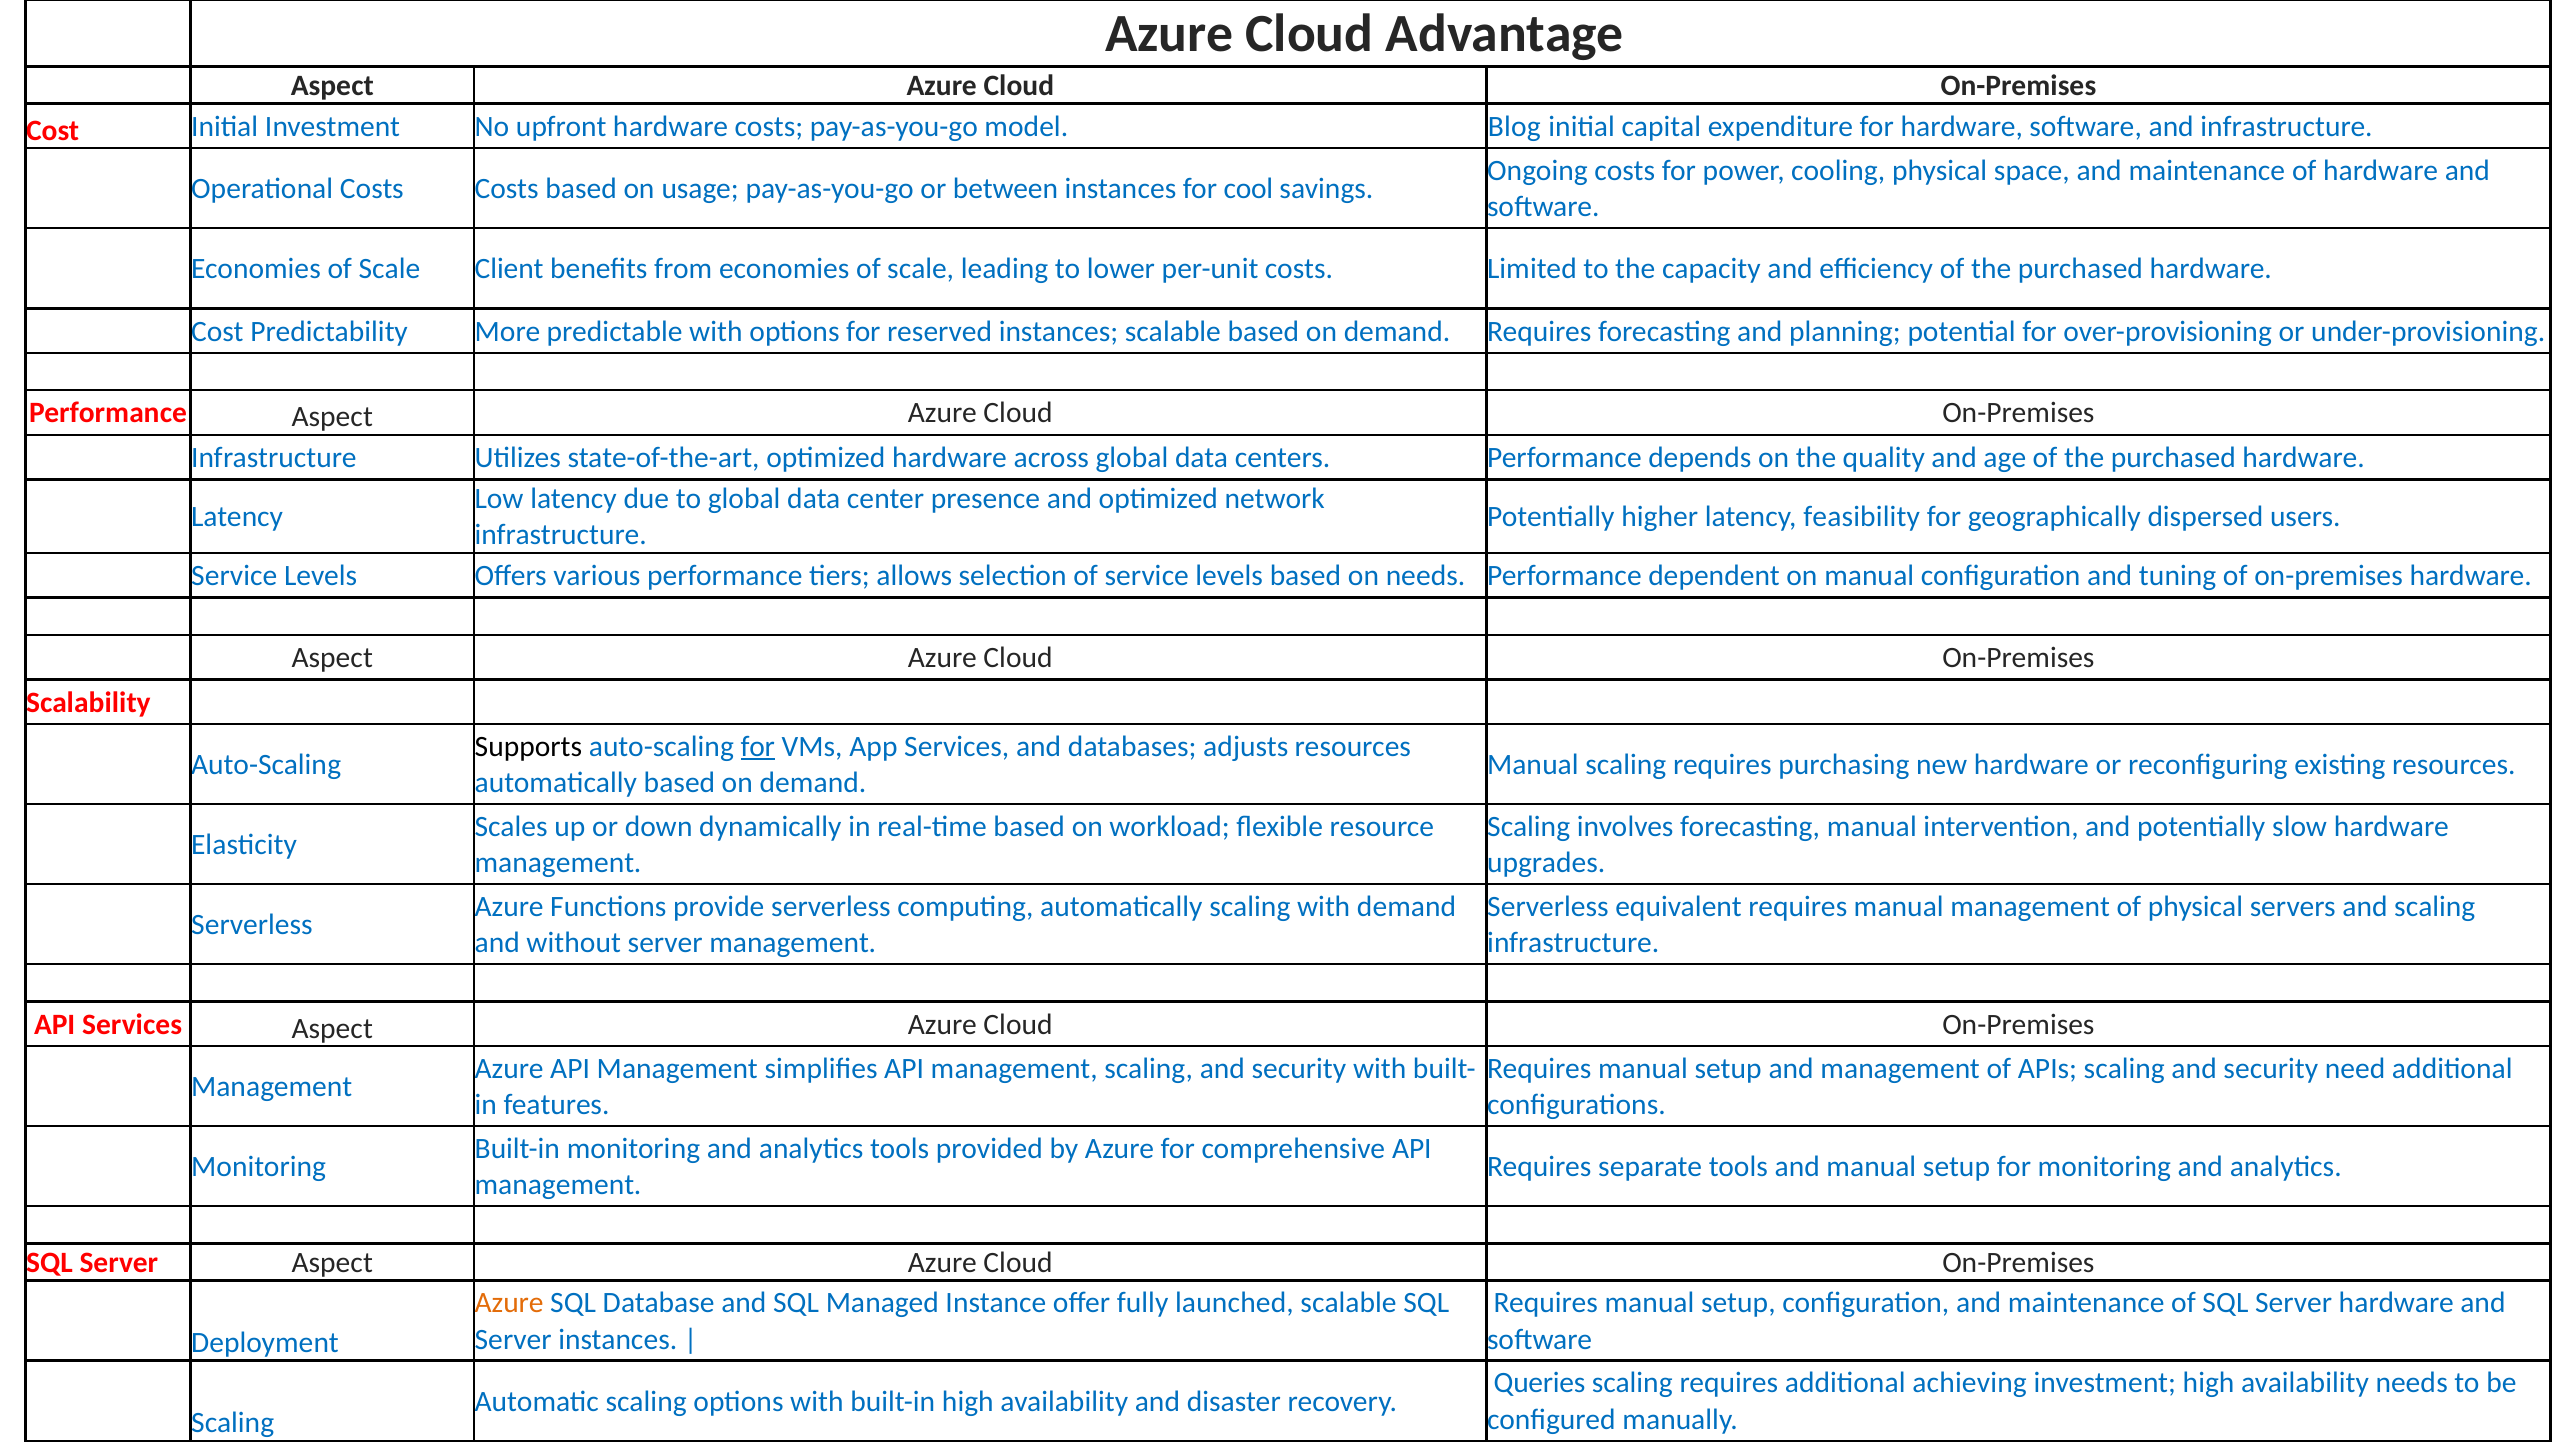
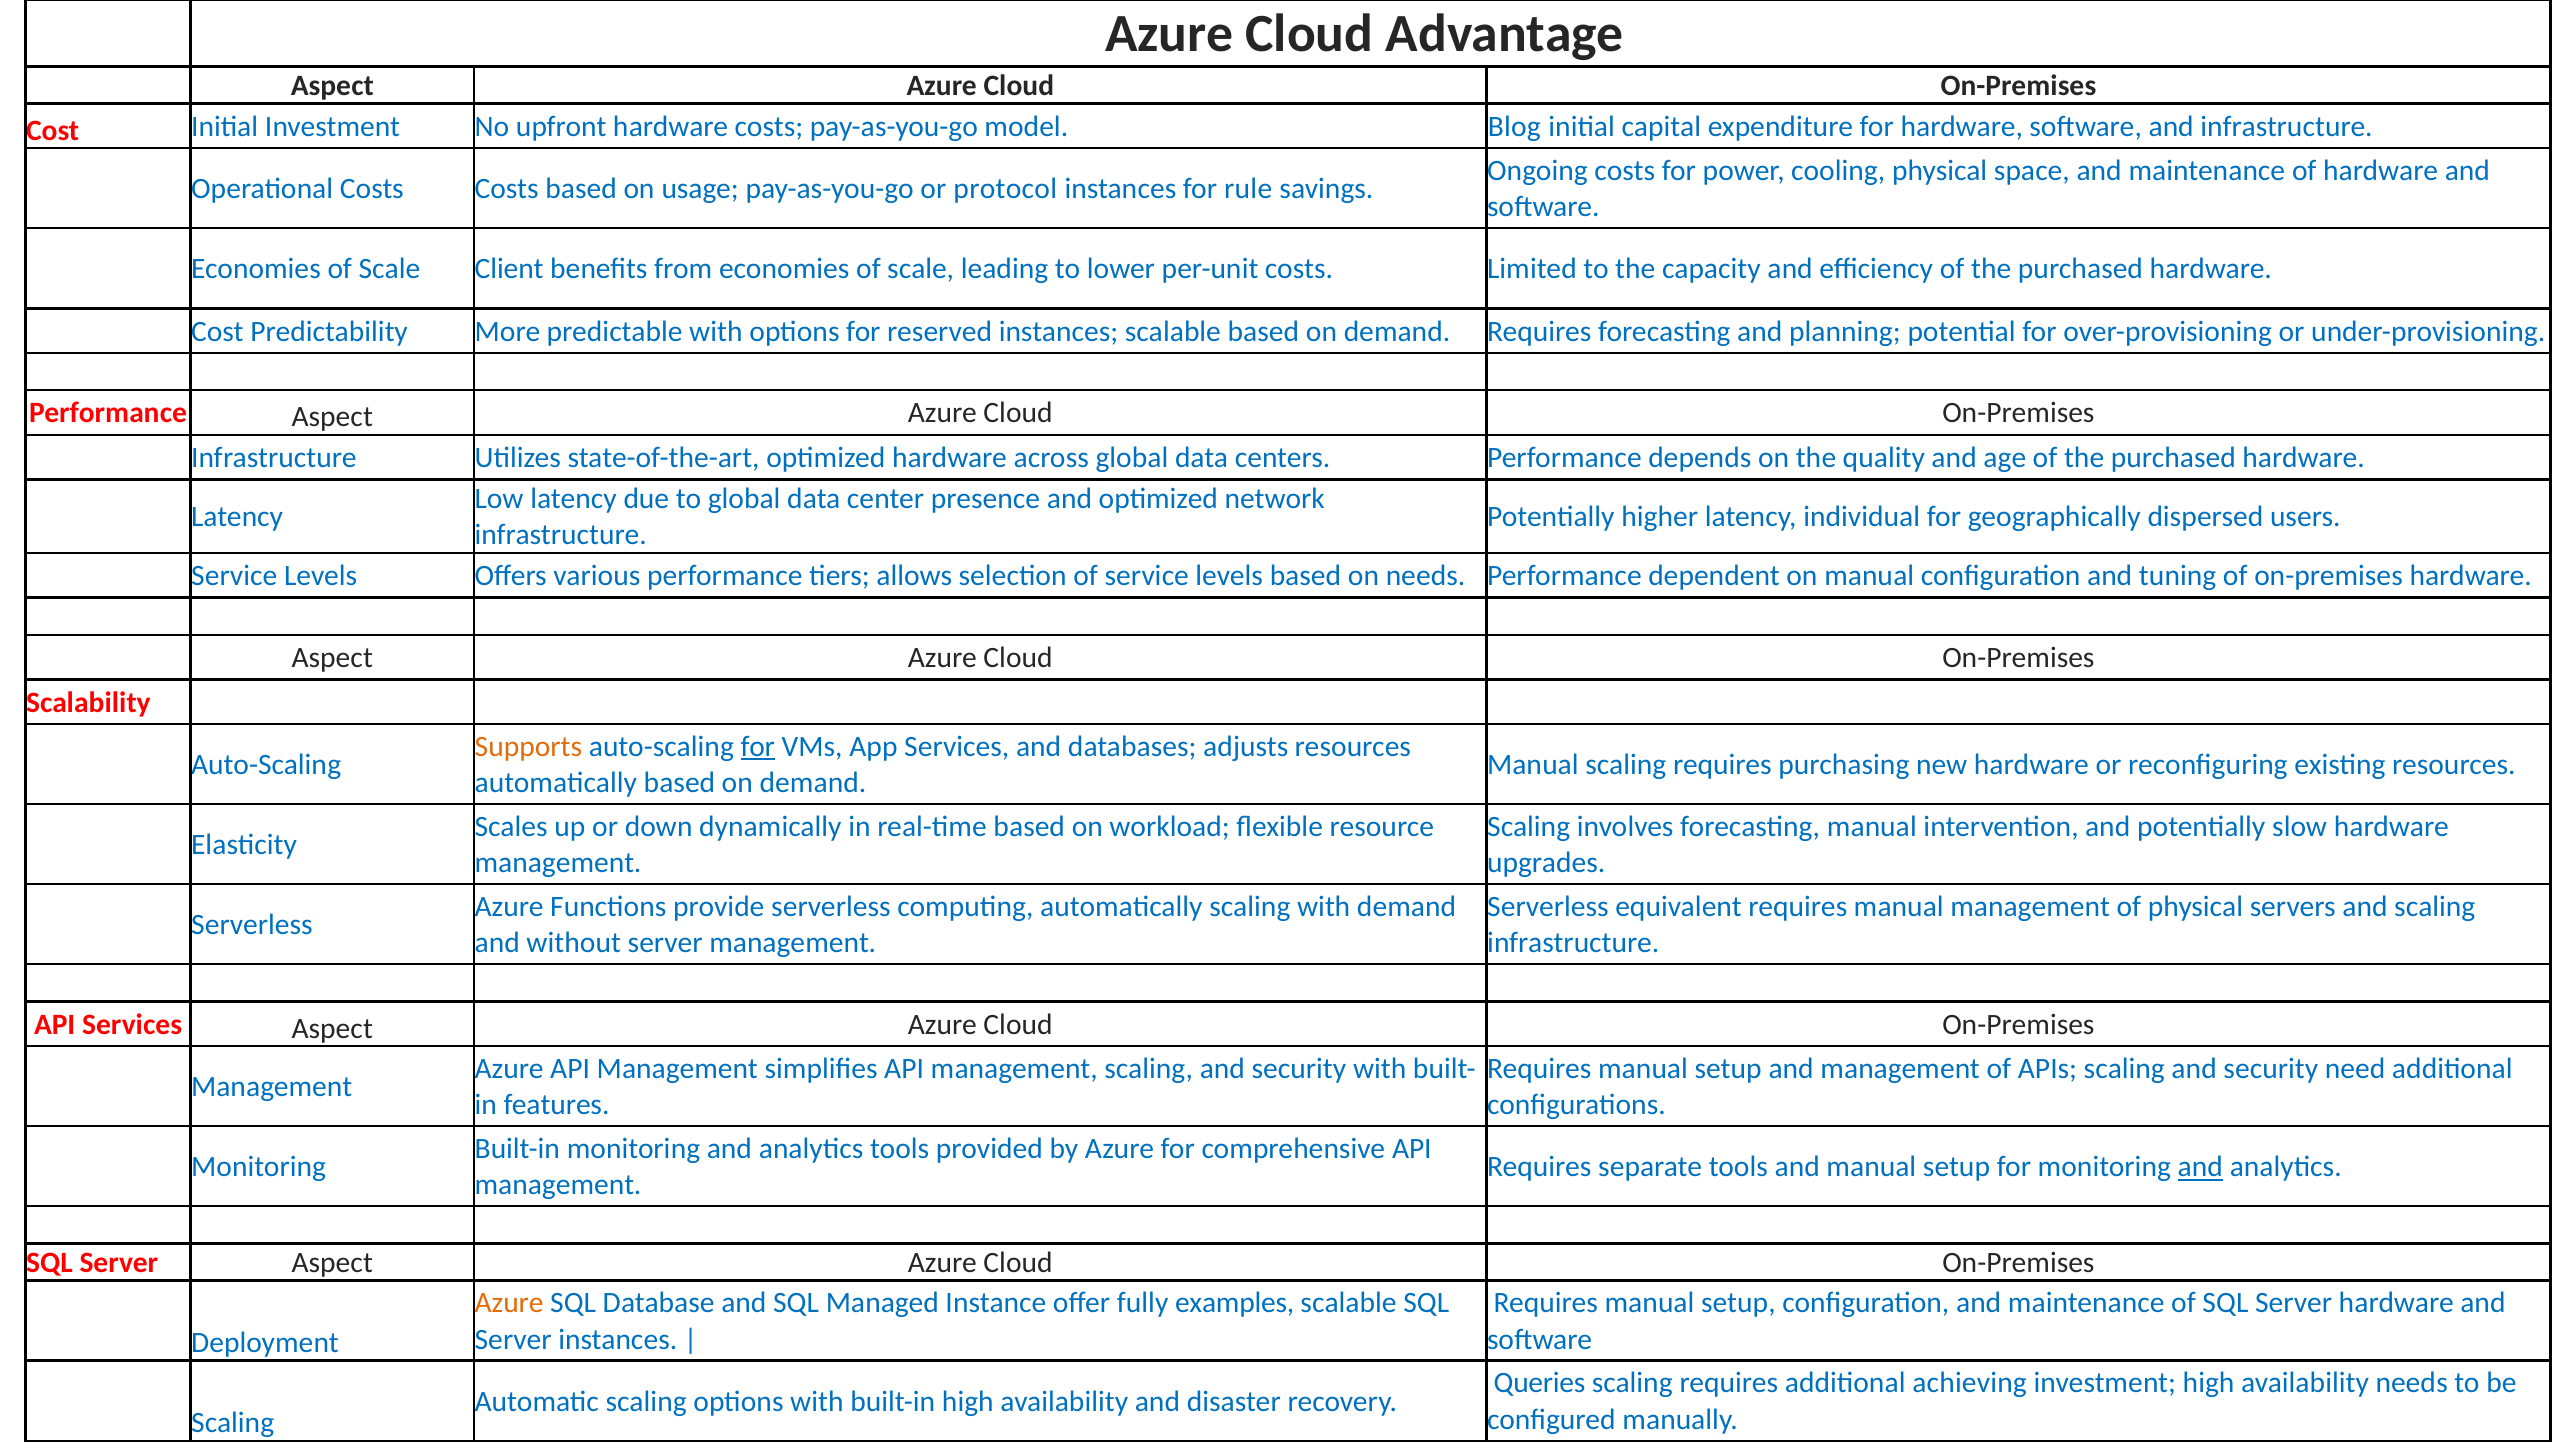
between: between -> protocol (1005, 189)
cool: cool -> rule (1248, 189)
feasibility: feasibility -> individual (1862, 517)
Supports colour: black -> orange (528, 747)
and underline: none -> present (2200, 1167)
launched: launched -> examples (1235, 1303)
